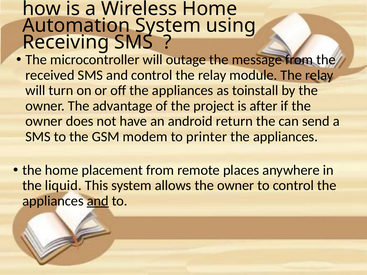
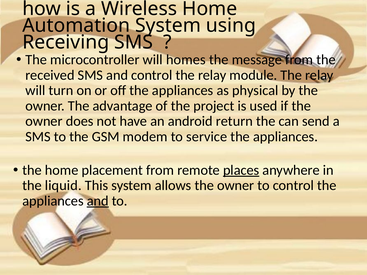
outage: outage -> homes (186, 60)
toinstall: toinstall -> physical (255, 91)
after: after -> used (264, 106)
printer: printer -> service (207, 137)
places underline: none -> present (241, 170)
